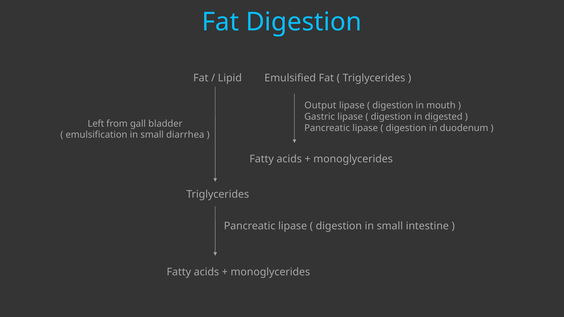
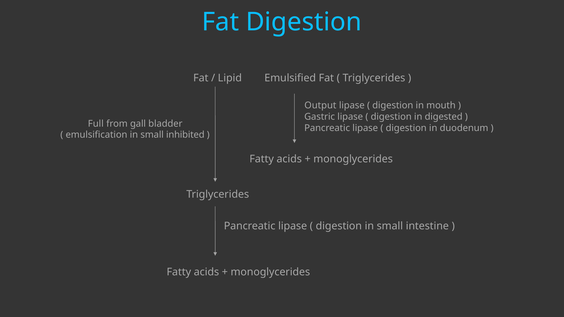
Left: Left -> Full (96, 124)
diarrhea: diarrhea -> inhibited (185, 135)
